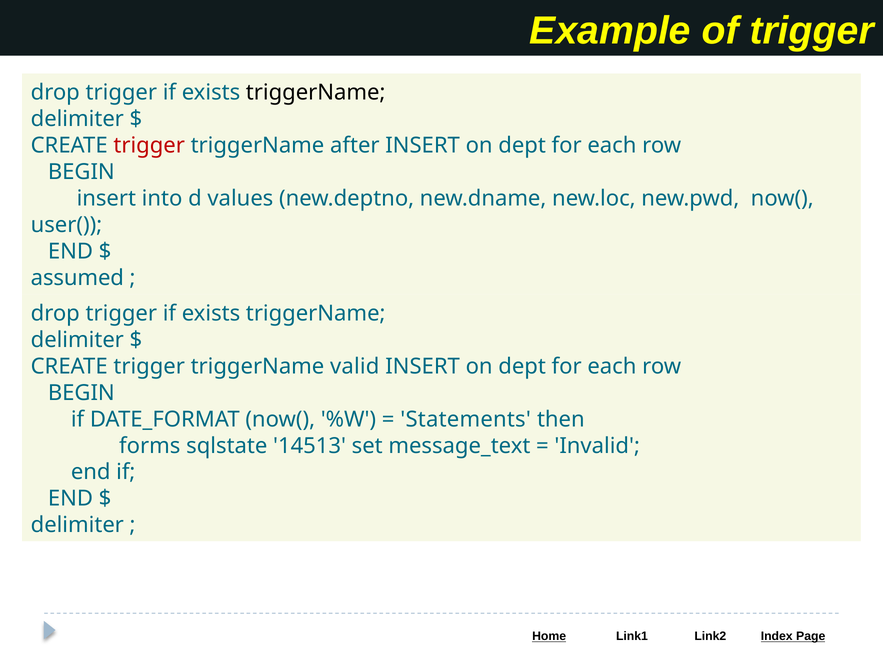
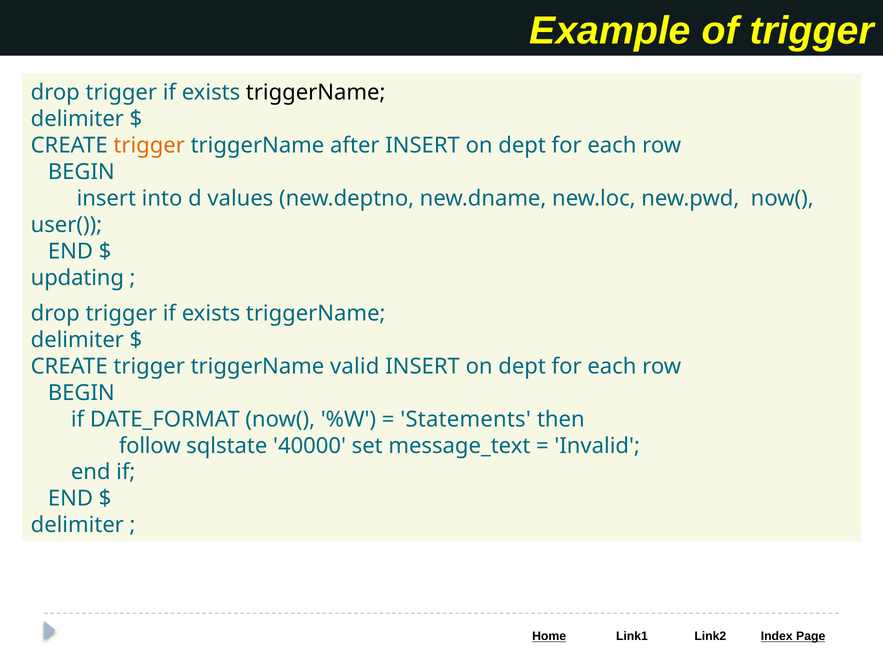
trigger colour: red -> orange (149, 146)
assumed: assumed -> updating (77, 278)
forms: forms -> follow (150, 446)
14513: 14513 -> 40000 (310, 446)
